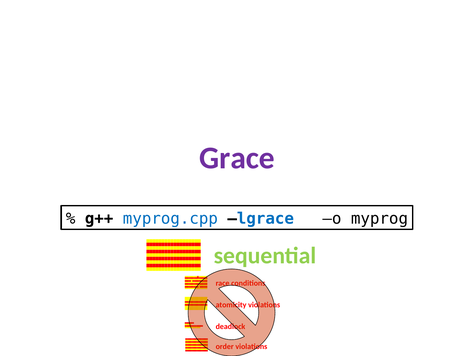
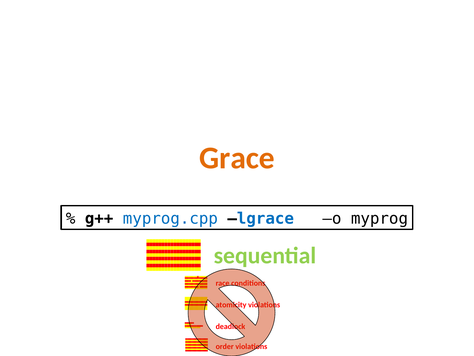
Grace colour: purple -> orange (237, 158)
